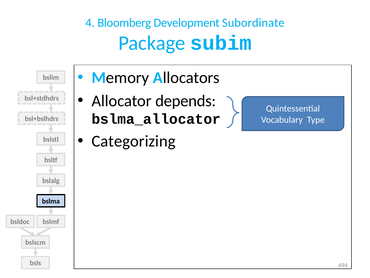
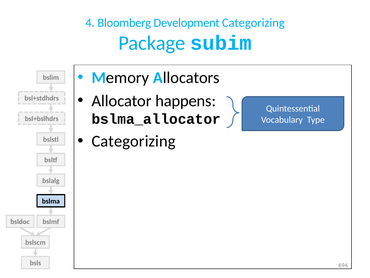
Development Subordinate: Subordinate -> Categorizing (253, 23)
depends: depends -> happens (186, 101)
